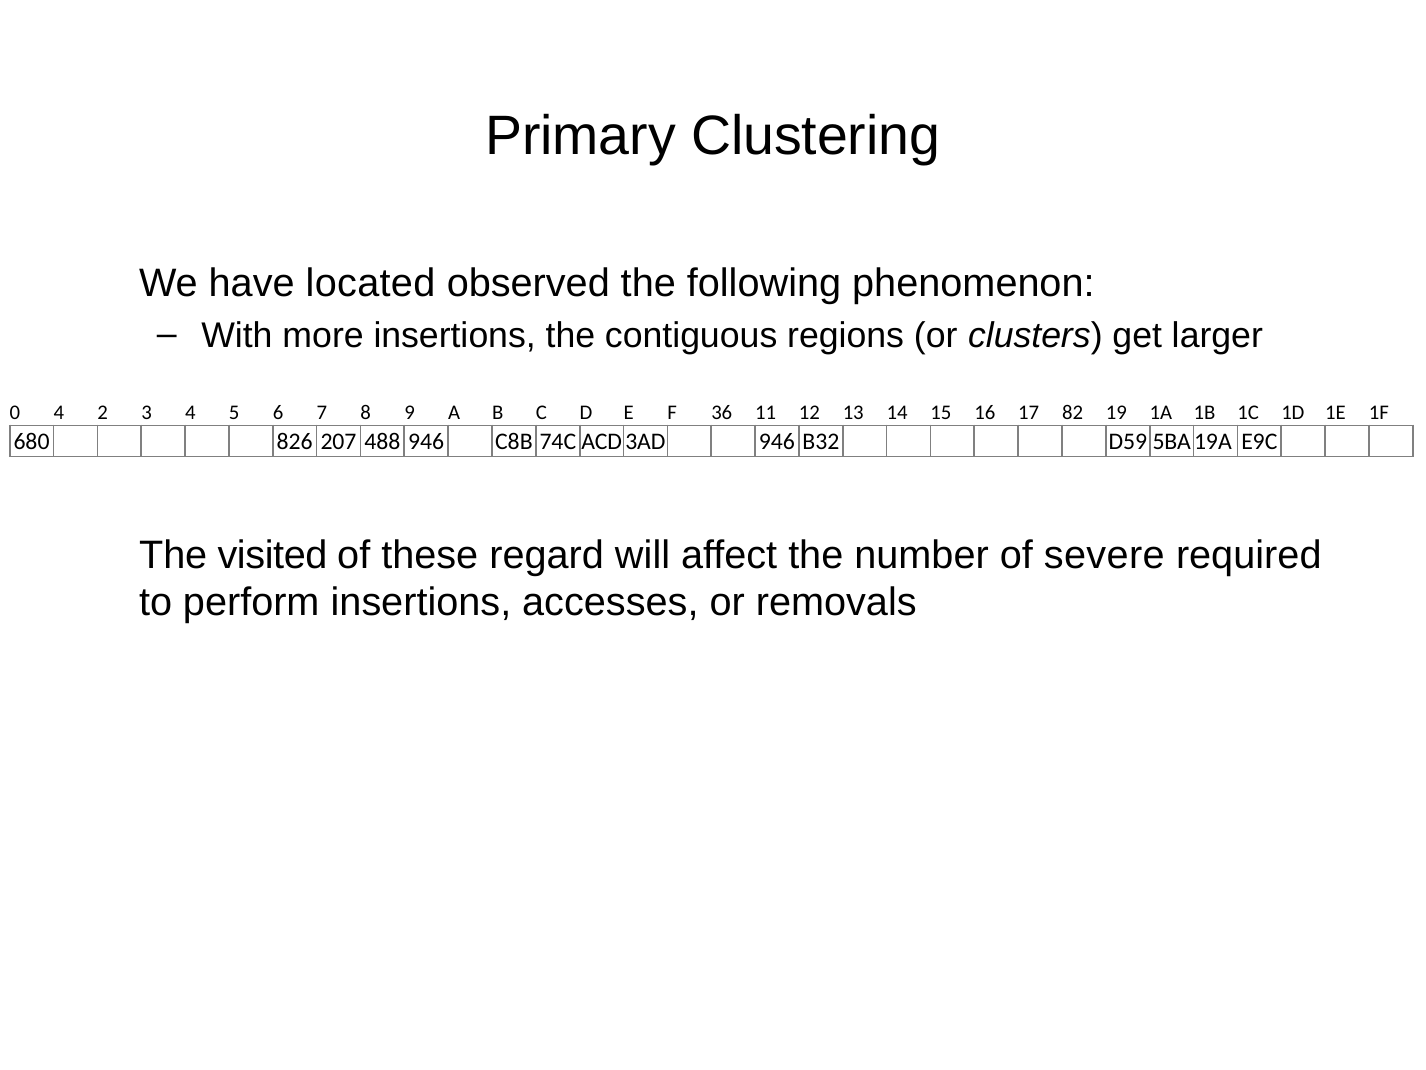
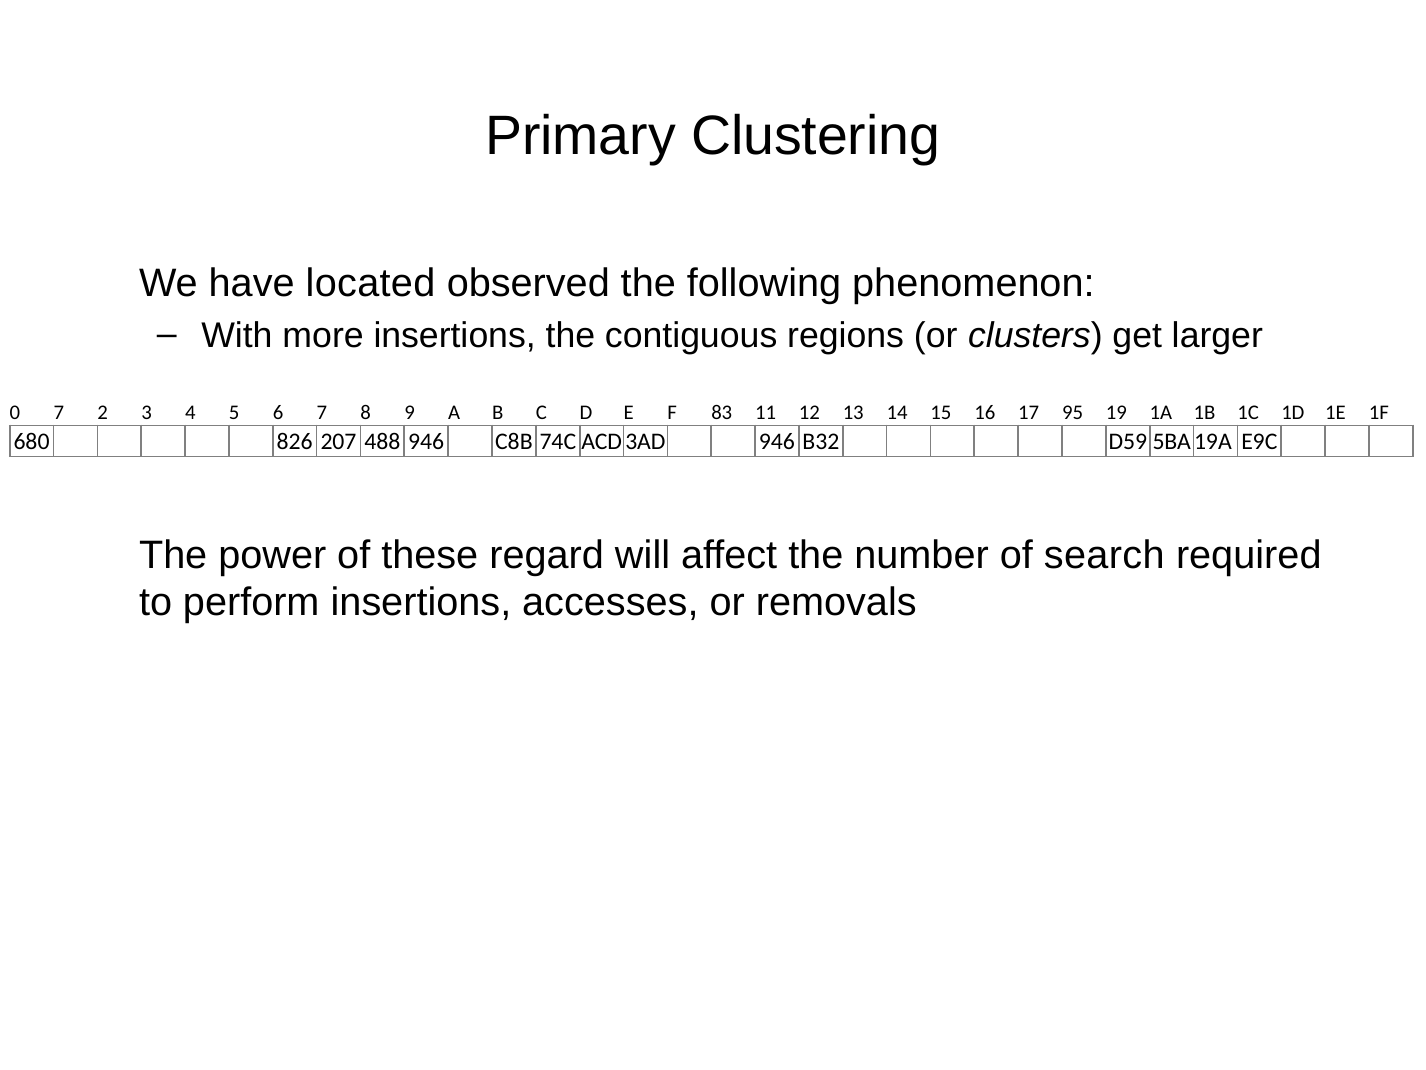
0 4: 4 -> 7 (59, 413)
36: 36 -> 83 (722, 413)
82: 82 -> 95 (1073, 413)
visited: visited -> power (272, 555)
severe: severe -> search (1104, 555)
